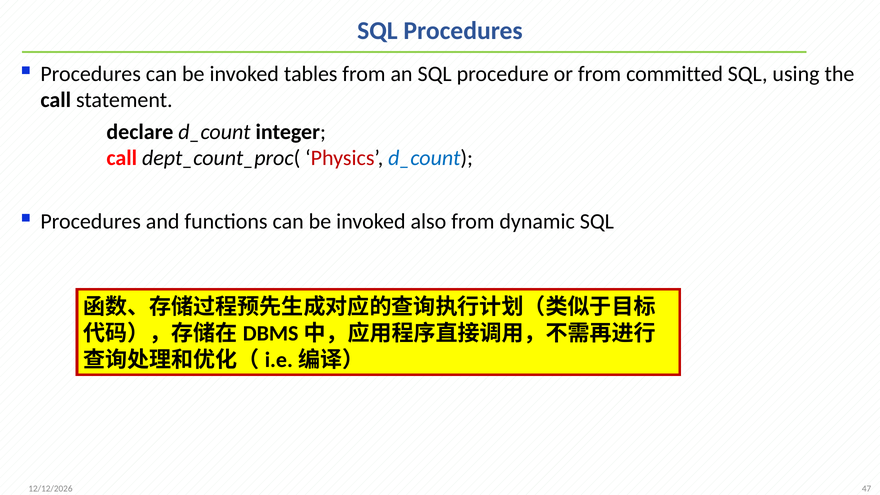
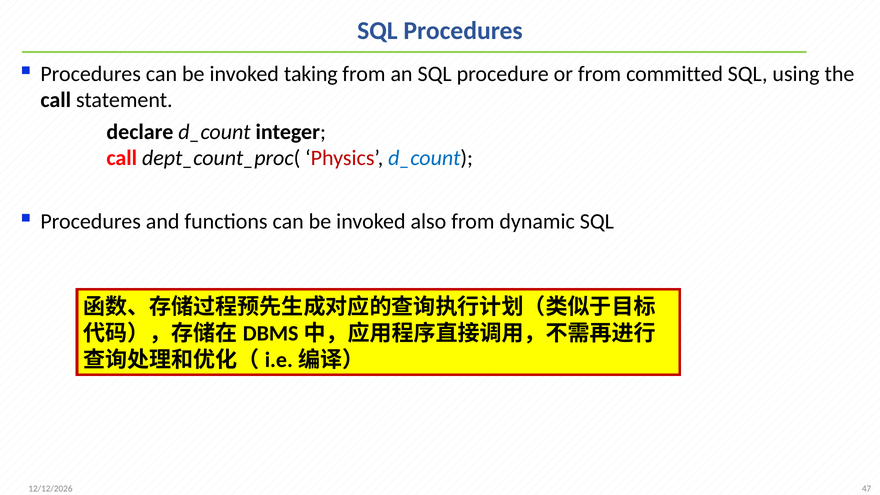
tables: tables -> taking (311, 74)
